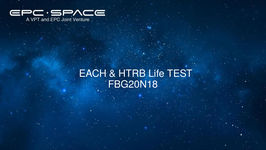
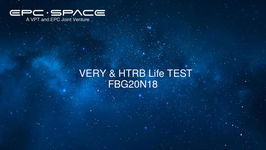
EACH: EACH -> VERY (93, 73)
